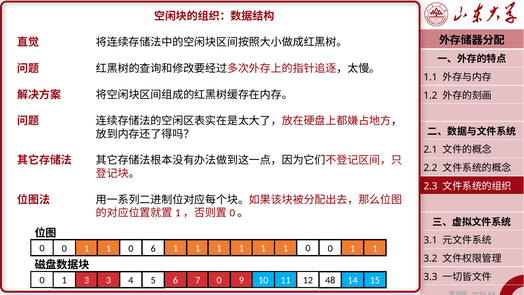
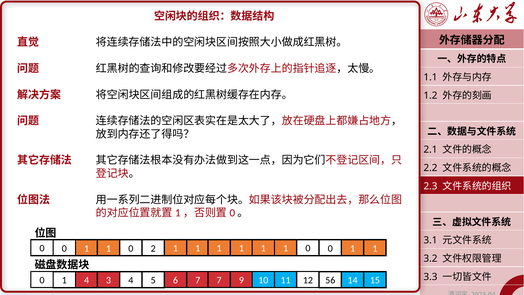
0 6: 6 -> 2 (153, 248)
48: 48 -> 56 (330, 280)
1 3: 3 -> 4 (87, 280)
7 0: 0 -> 7 (219, 280)
